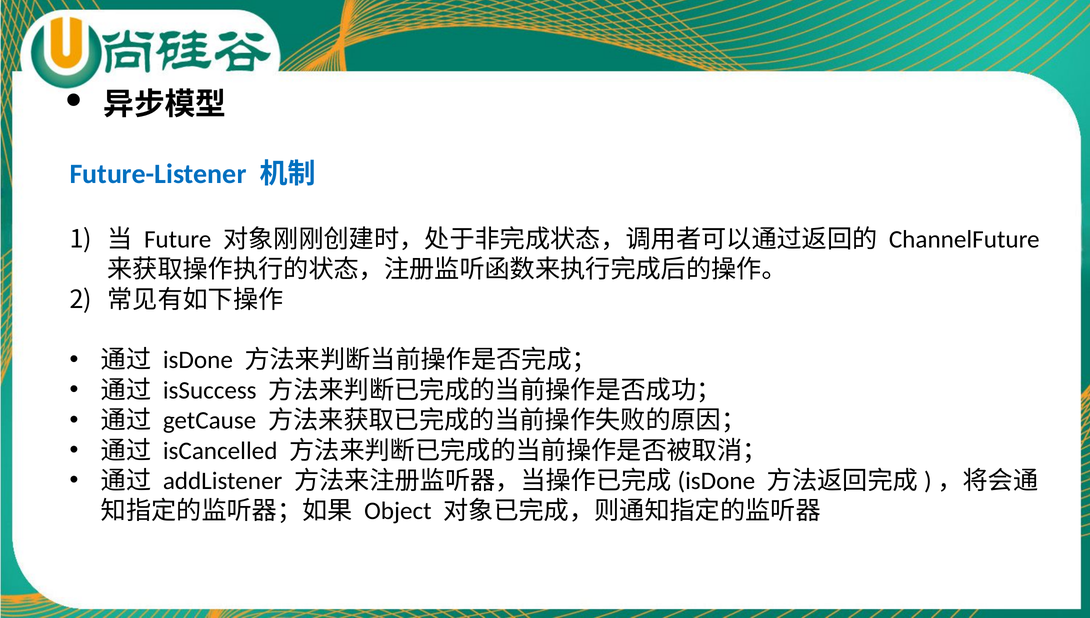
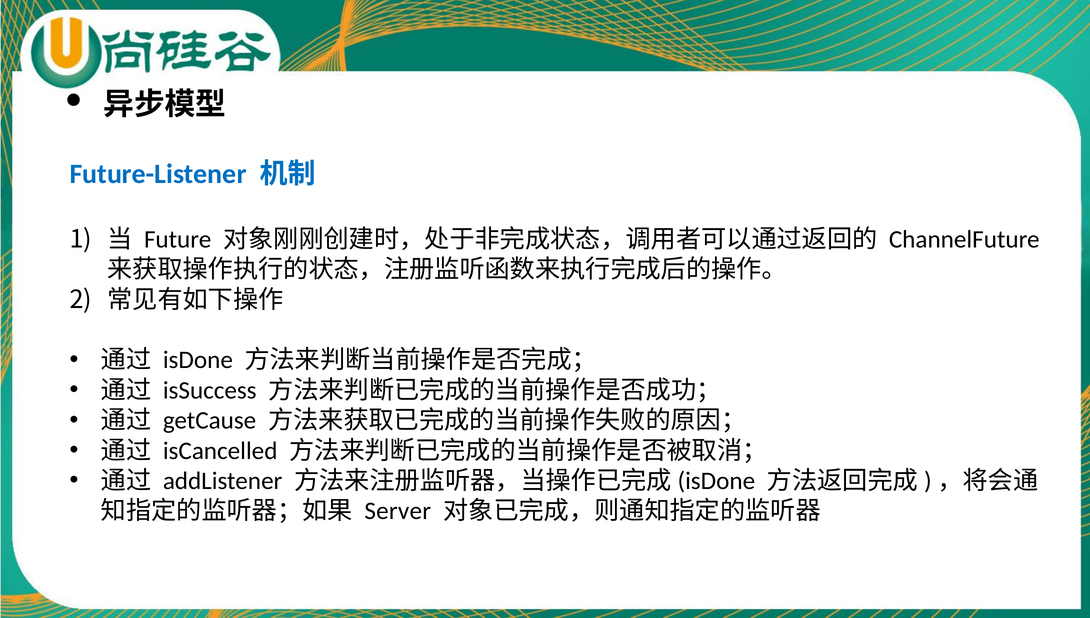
Object: Object -> Server (398, 511)
